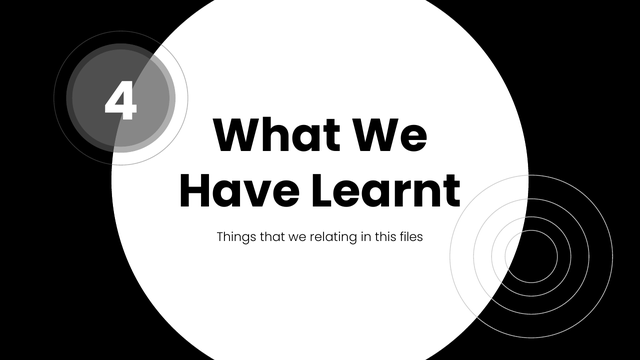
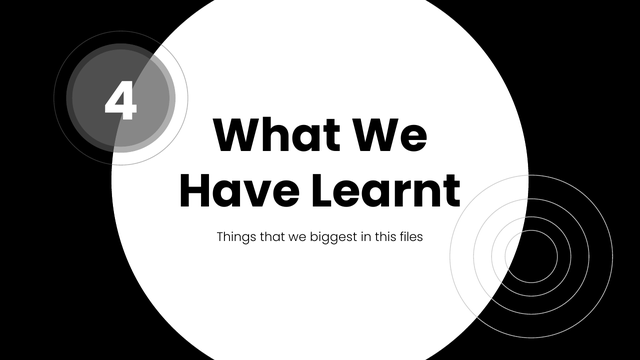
relating: relating -> biggest (334, 237)
